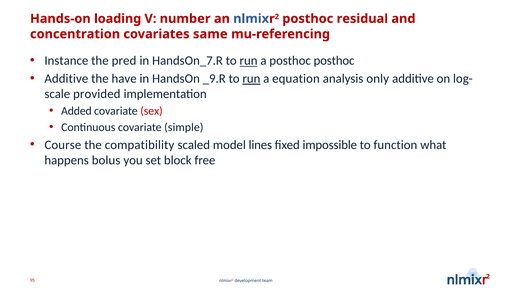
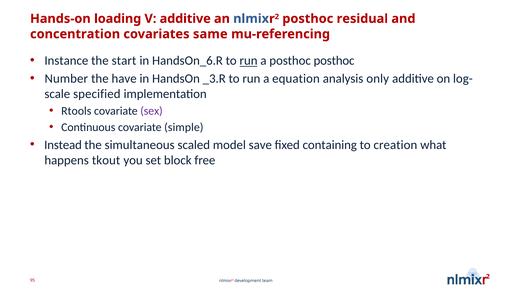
V number: number -> additive (185, 19)
pred: pred -> start (124, 61)
HandsOn_7.R: HandsOn_7.R -> HandsOn_6.R (187, 61)
Additive: Additive -> Number (66, 79)
_9.R: _9.R -> _3.R (214, 79)
run underline: present -> none (251, 79)
provided: provided -> specified (97, 94)
Added: Added -> Rtools (76, 111)
sex colour: red -> purple (151, 111)
Course: Course -> Instead (63, 145)
compatibility: compatibility -> simultaneous (140, 145)
lines: lines -> save (260, 145)
impossible: impossible -> containing (330, 145)
function: function -> creation (395, 145)
bolus: bolus -> tkout (106, 160)
